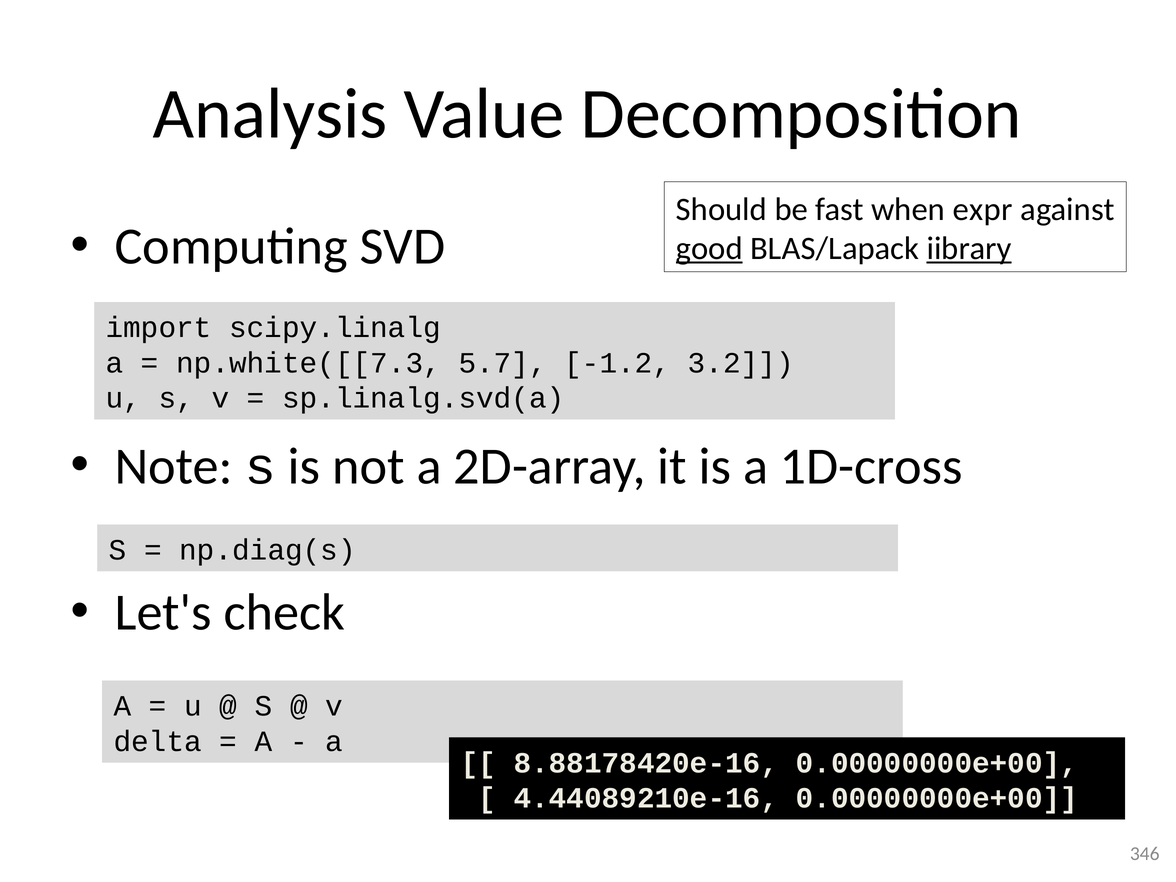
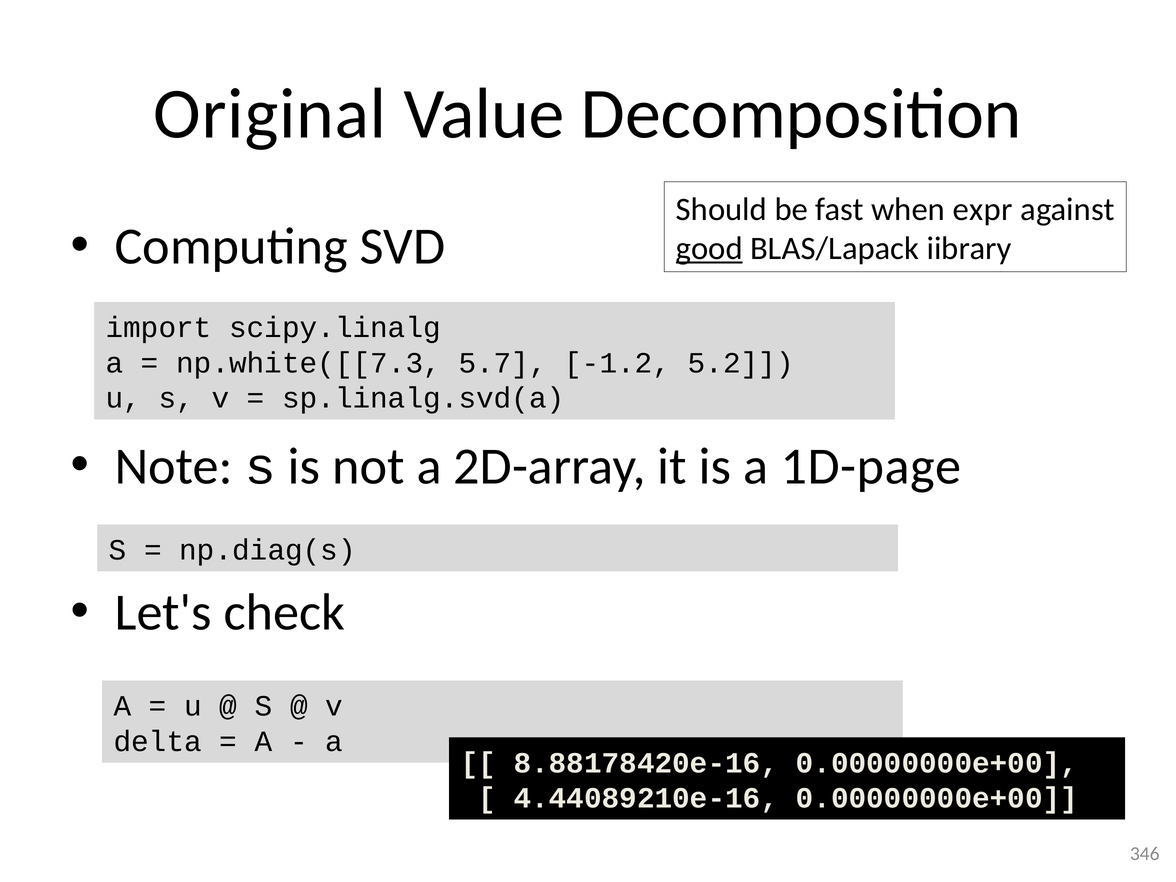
Analysis: Analysis -> Original (270, 114)
iibrary underline: present -> none (969, 249)
3.2: 3.2 -> 5.2 (741, 363)
1D-cross: 1D-cross -> 1D-page (871, 466)
